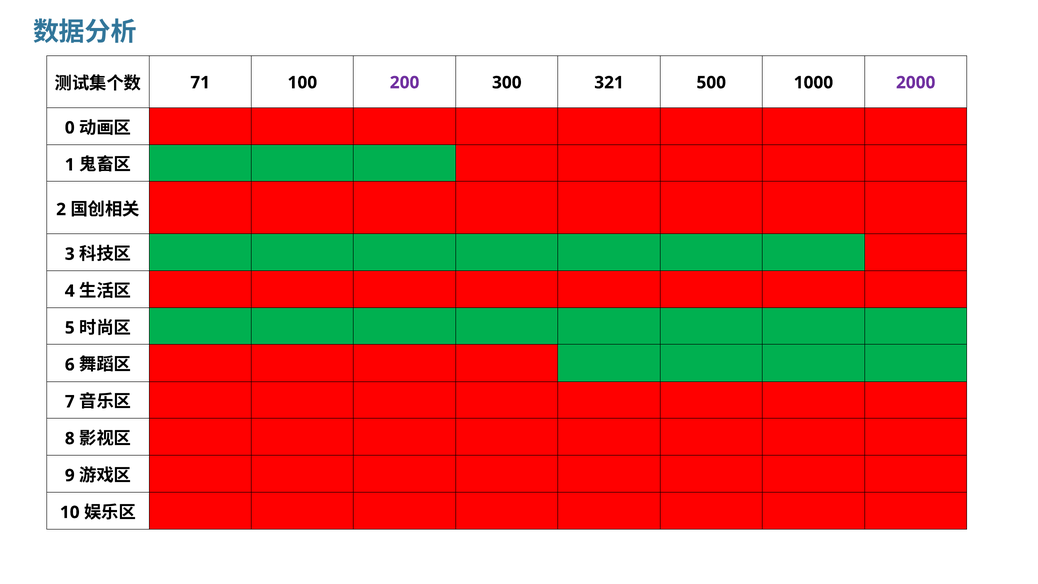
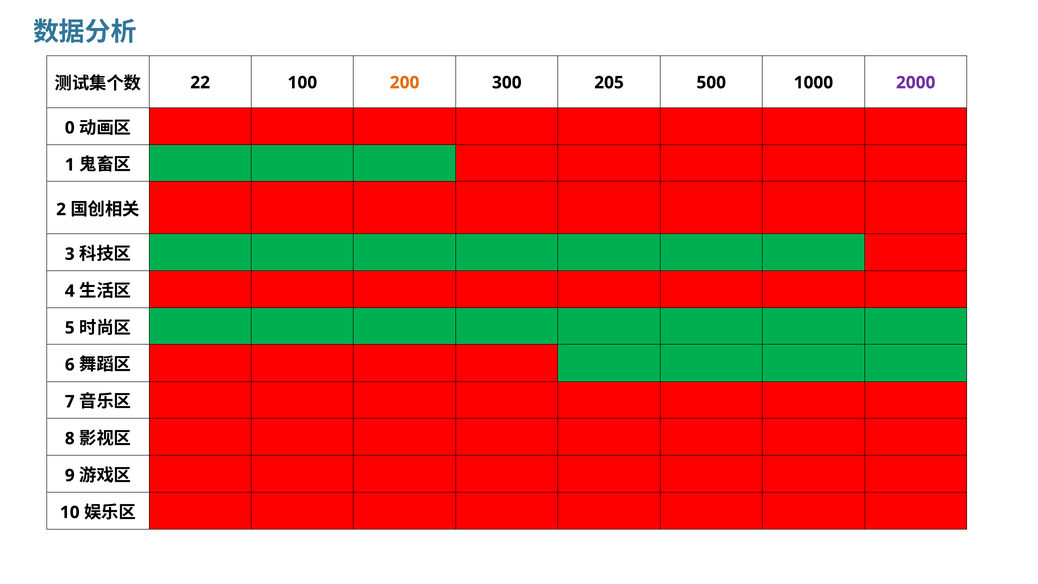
71: 71 -> 22 (200, 83)
200 colour: purple -> orange (405, 83)
321: 321 -> 205 (609, 83)
